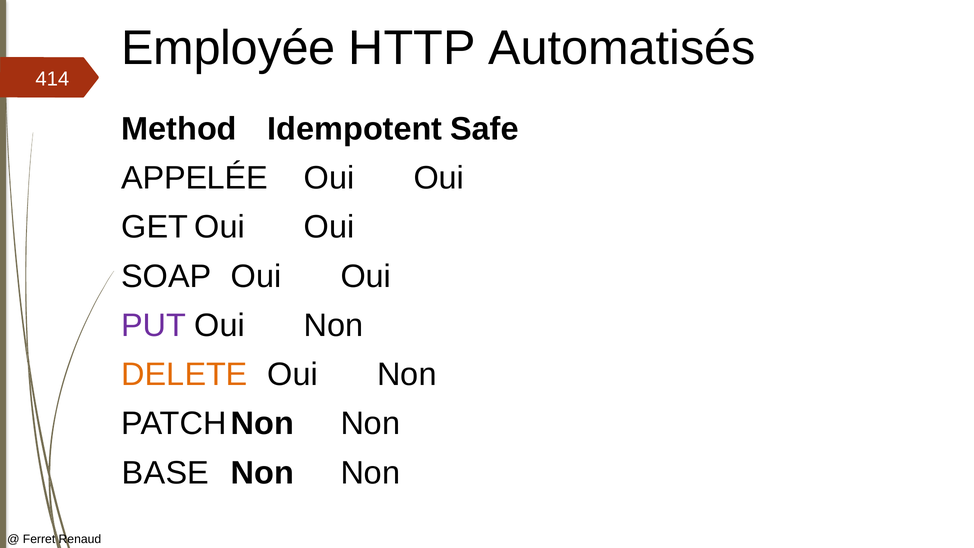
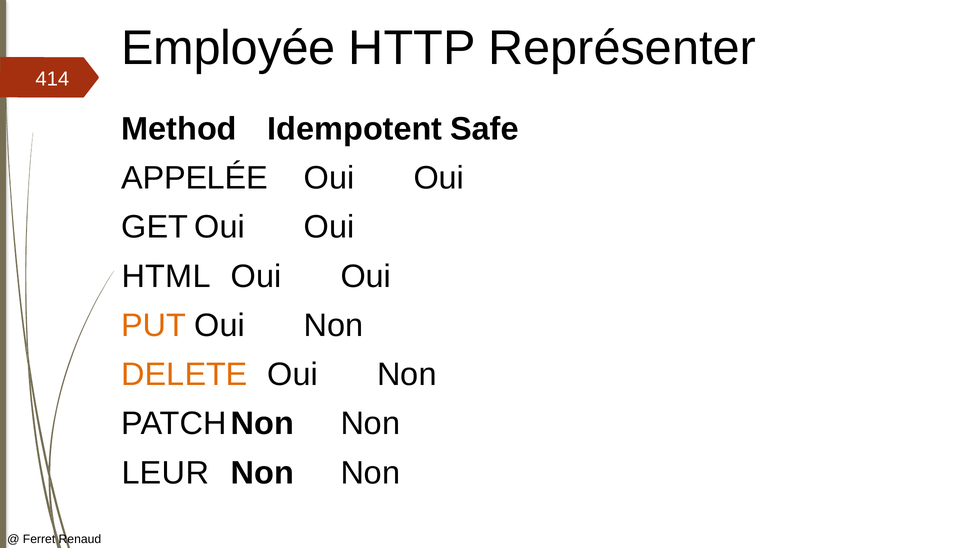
Automatisés: Automatisés -> Représenter (622, 48)
SOAP: SOAP -> HTML (166, 276)
PUT colour: purple -> orange (154, 325)
BASE: BASE -> LEUR (165, 473)
